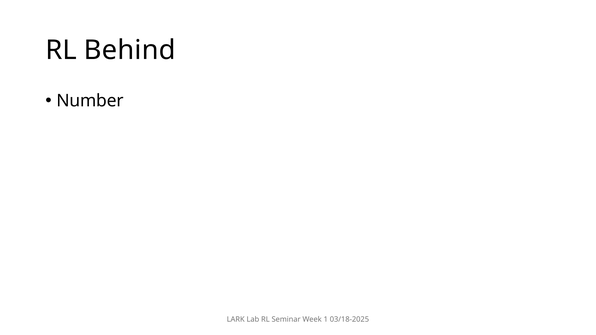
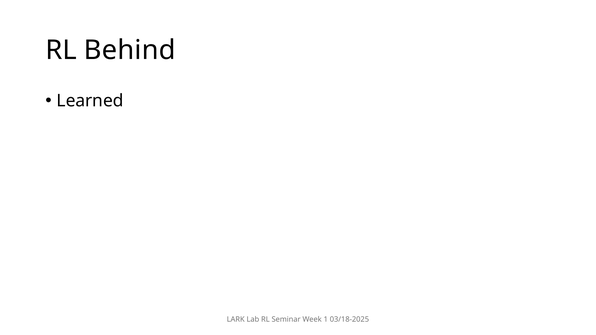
Number: Number -> Learned (90, 101)
